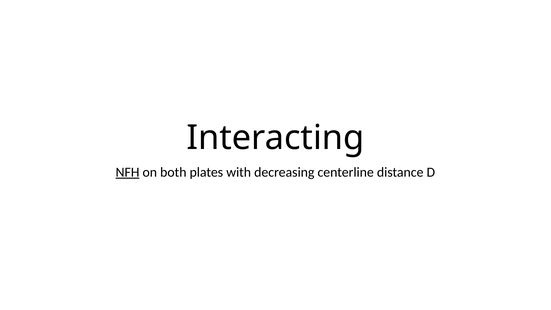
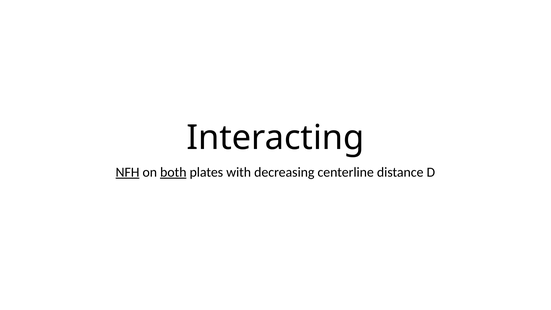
both underline: none -> present (173, 172)
